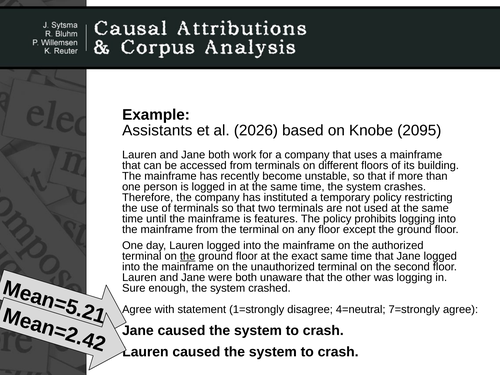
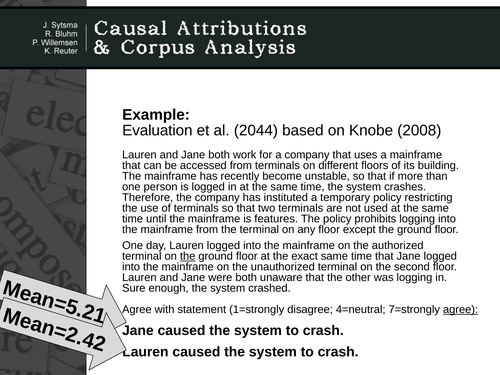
Assistants: Assistants -> Evaluation (157, 130)
2026: 2026 -> 2044 (256, 130)
2095: 2095 -> 2008 (419, 130)
agree underline: none -> present (461, 310)
